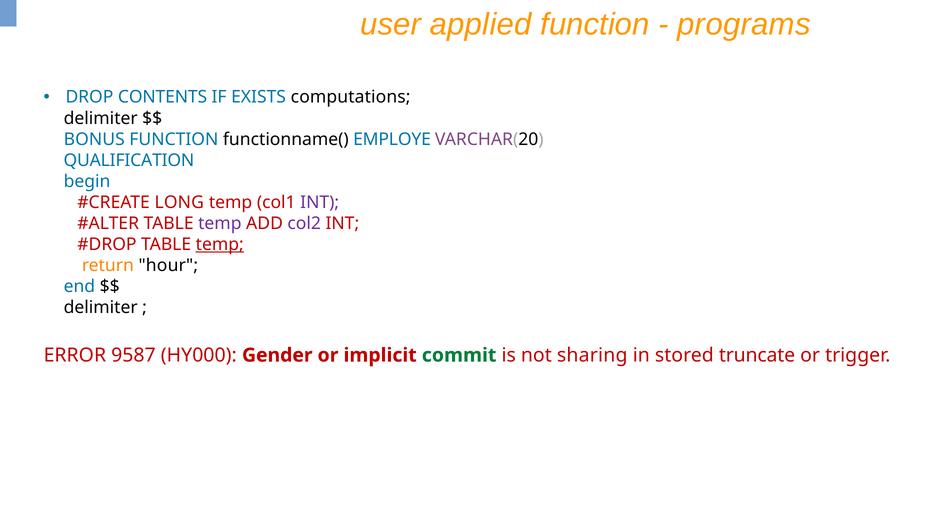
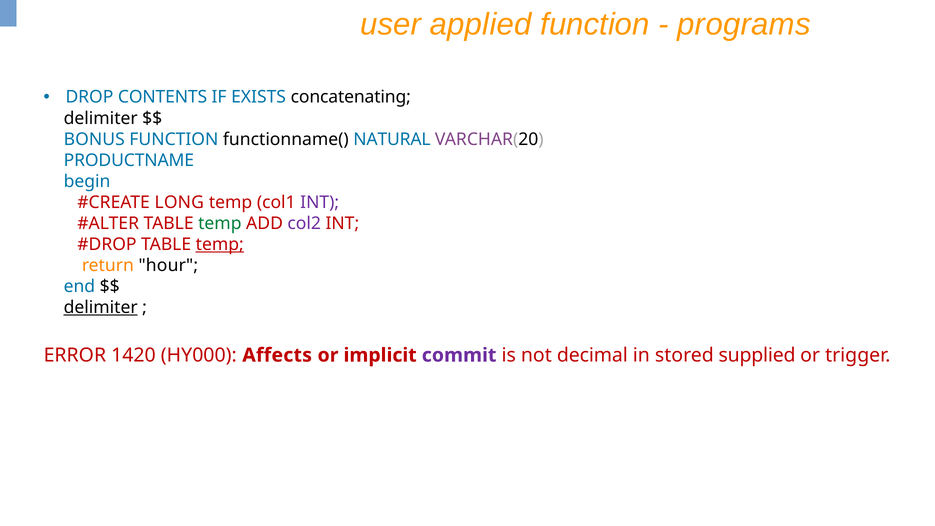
computations: computations -> concatenating (351, 97)
EMPLOYE: EMPLOYE -> NATURAL (392, 139)
QUALIFICATION: QUALIFICATION -> PRODUCTNAME (129, 160)
temp colour: purple -> green (220, 223)
delimiter underline: none -> present (101, 308)
9587: 9587 -> 1420 (133, 355)
Gender: Gender -> Affects (277, 355)
commit colour: green -> purple (459, 355)
sharing: sharing -> decimal (592, 355)
truncate: truncate -> supplied (757, 355)
